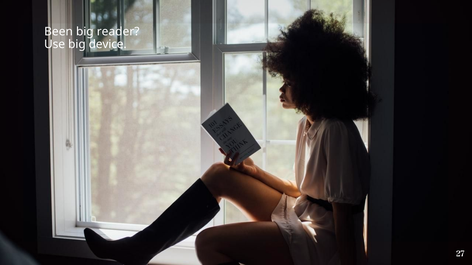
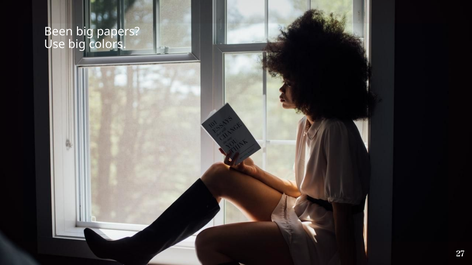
reader: reader -> papers (118, 32)
device: device -> colors (108, 44)
